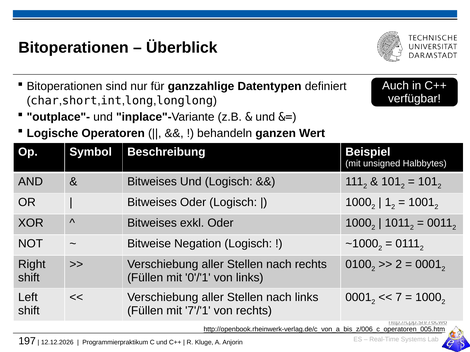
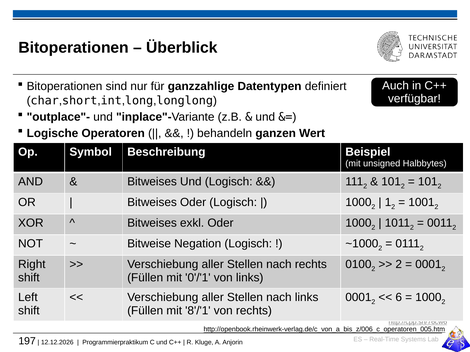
7: 7 -> 6 (399, 298)
7'/'1: 7'/'1 -> 8'/'1 (198, 311)
